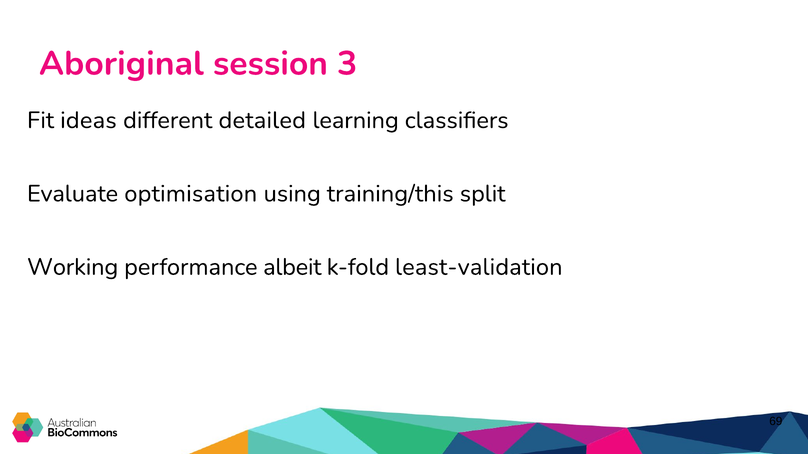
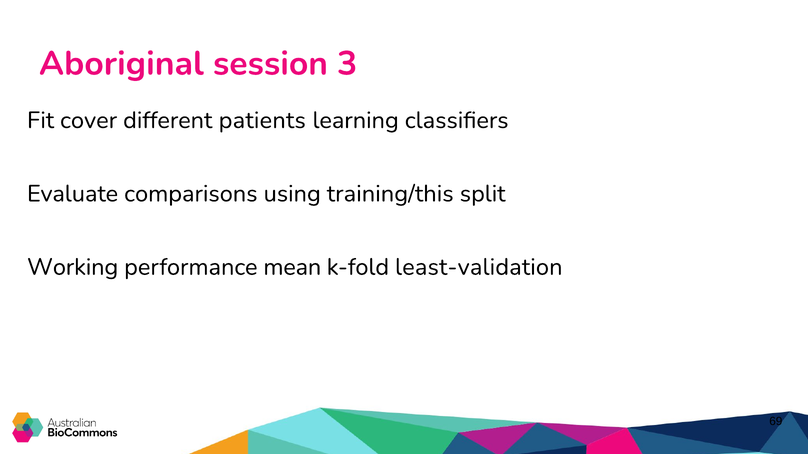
ideas: ideas -> cover (89, 120)
detailed: detailed -> patients (262, 120)
optimisation: optimisation -> comparisons (191, 194)
albeit: albeit -> mean (292, 267)
